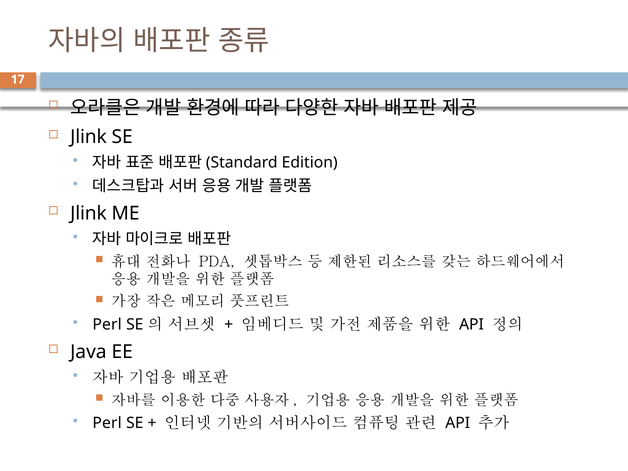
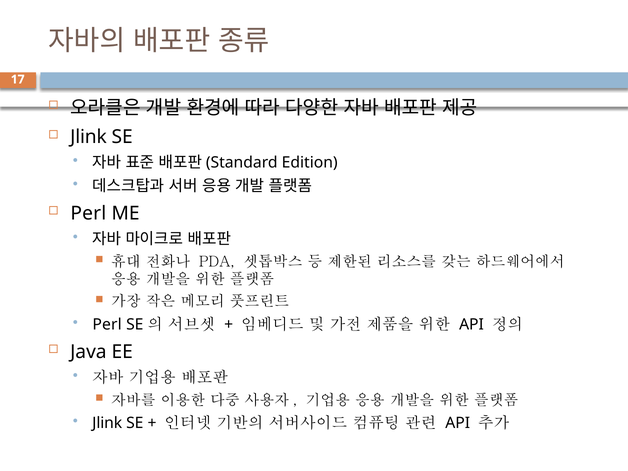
Jlink: Jlink -> Perl (88, 214)
Perl: Perl -> Jlink (107, 423)
